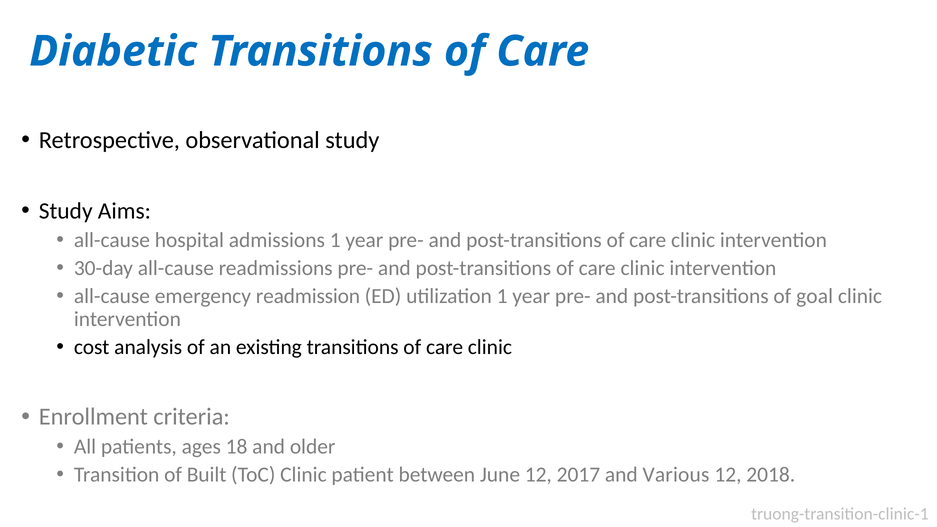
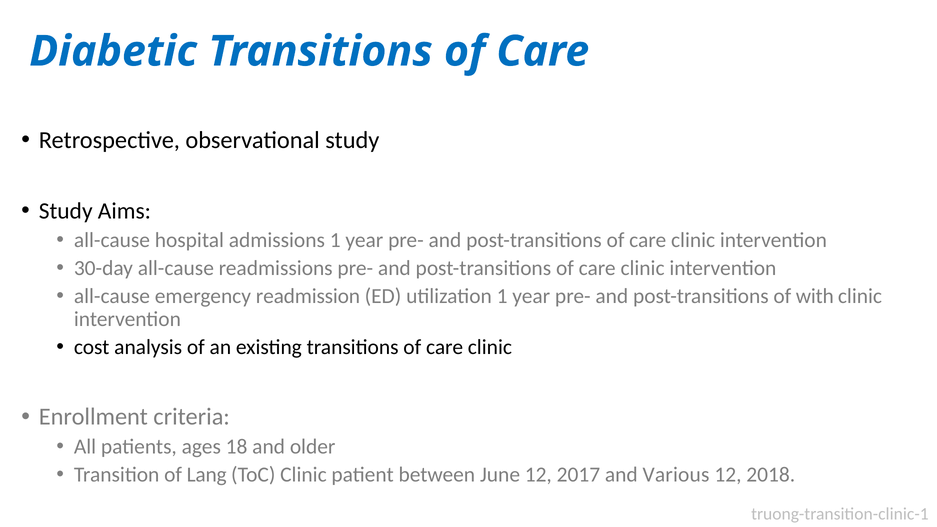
goal: goal -> with (815, 296)
Built: Built -> Lang (207, 475)
